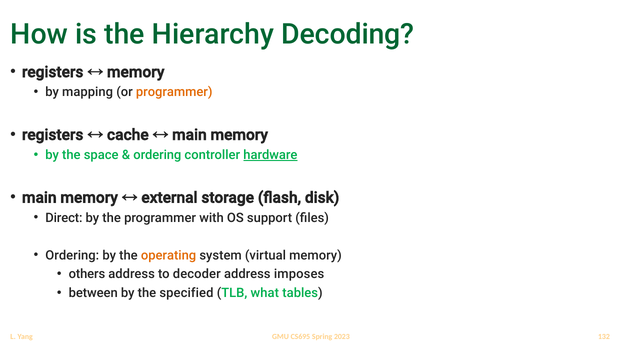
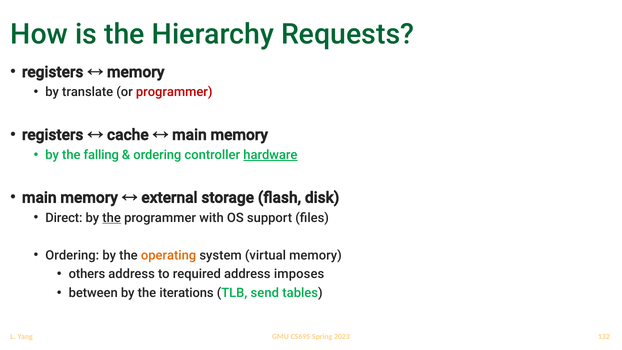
Decoding: Decoding -> Requests (348, 35)
mapping: mapping -> translate (88, 92)
programmer colour: orange -> red (174, 92)
space: space -> falling (101, 155)
the underline: none -> present (112, 218)
decoder: decoder -> required (197, 274)
specified: specified -> iterations (187, 293)
what: what -> send (265, 293)
